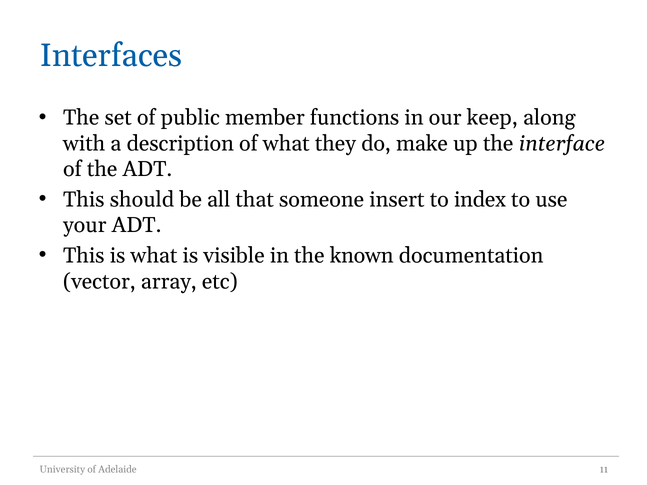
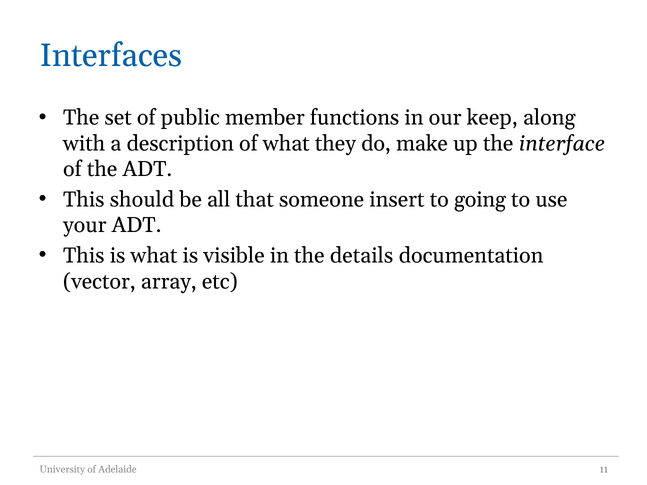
index: index -> going (480, 200)
known: known -> details (362, 256)
